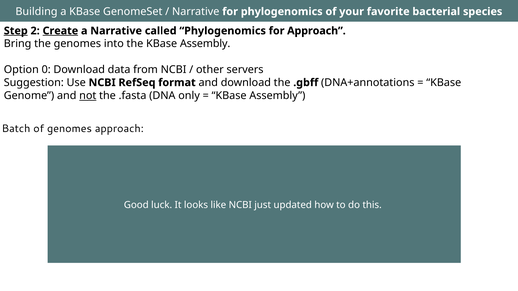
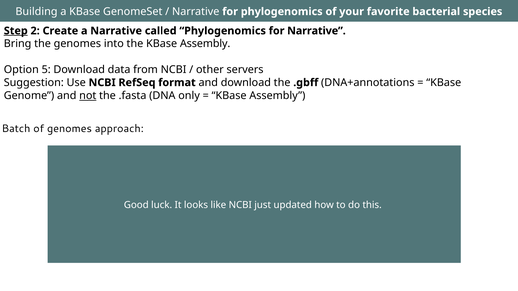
Create underline: present -> none (60, 31)
for Approach: Approach -> Narrative (316, 31)
0: 0 -> 5 (46, 70)
